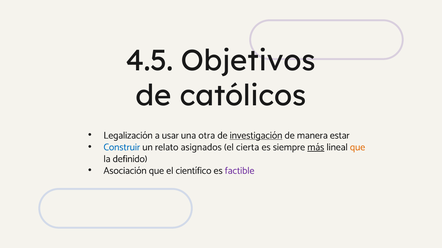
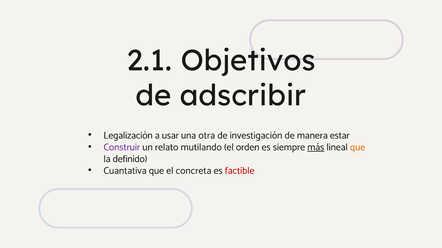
4.5: 4.5 -> 2.1 (149, 61)
católicos: católicos -> adscribir (243, 96)
investigación underline: present -> none (256, 136)
Construir colour: blue -> purple (122, 147)
asignados: asignados -> mutilando (201, 147)
cierta: cierta -> orden (248, 147)
Asociación: Asociación -> Cuantativa (125, 171)
científico: científico -> concreta (193, 171)
factible colour: purple -> red (240, 171)
